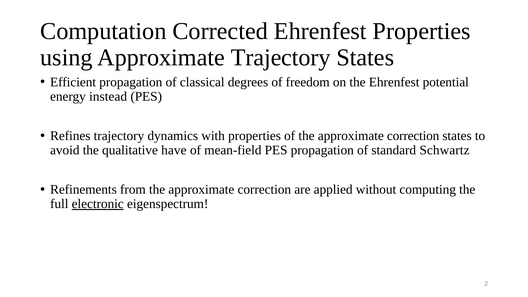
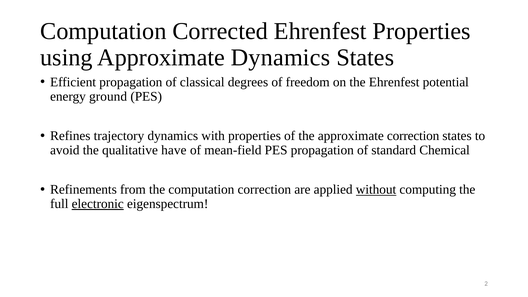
Approximate Trajectory: Trajectory -> Dynamics (281, 57)
instead: instead -> ground (108, 96)
Schwartz: Schwartz -> Chemical (445, 150)
from the approximate: approximate -> computation (201, 190)
without underline: none -> present (376, 190)
